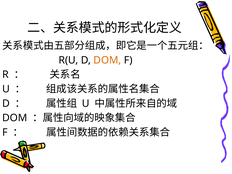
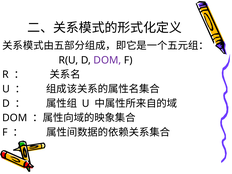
DOM colour: orange -> purple (107, 60)
